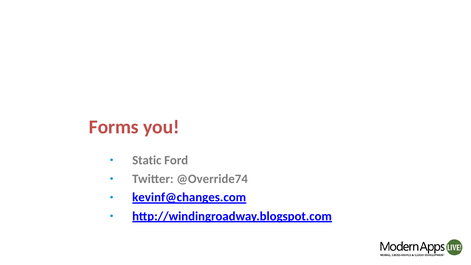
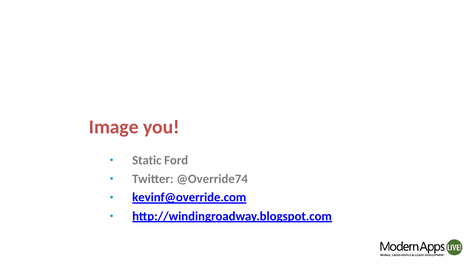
Forms: Forms -> Image (114, 127)
kevinf@changes.com: kevinf@changes.com -> kevinf@override.com (189, 197)
